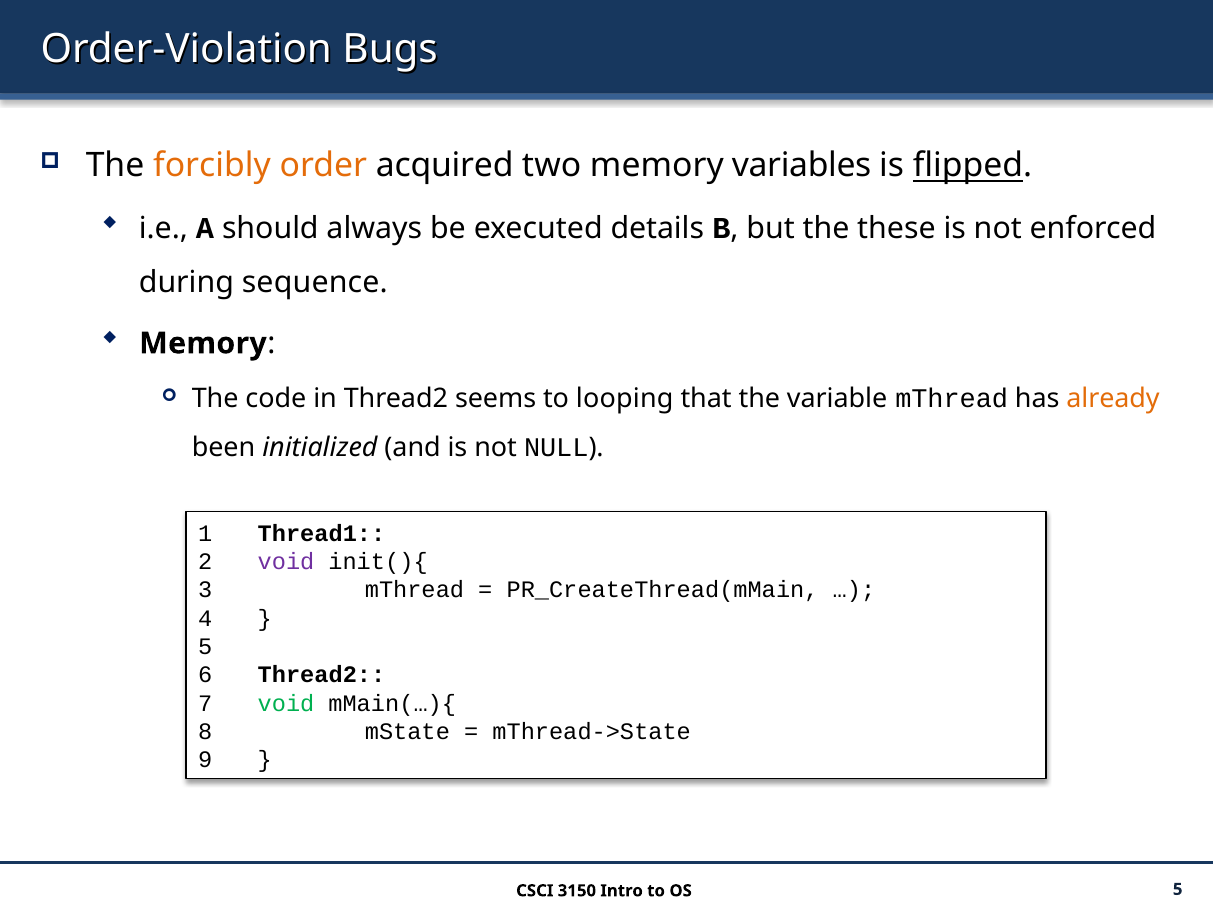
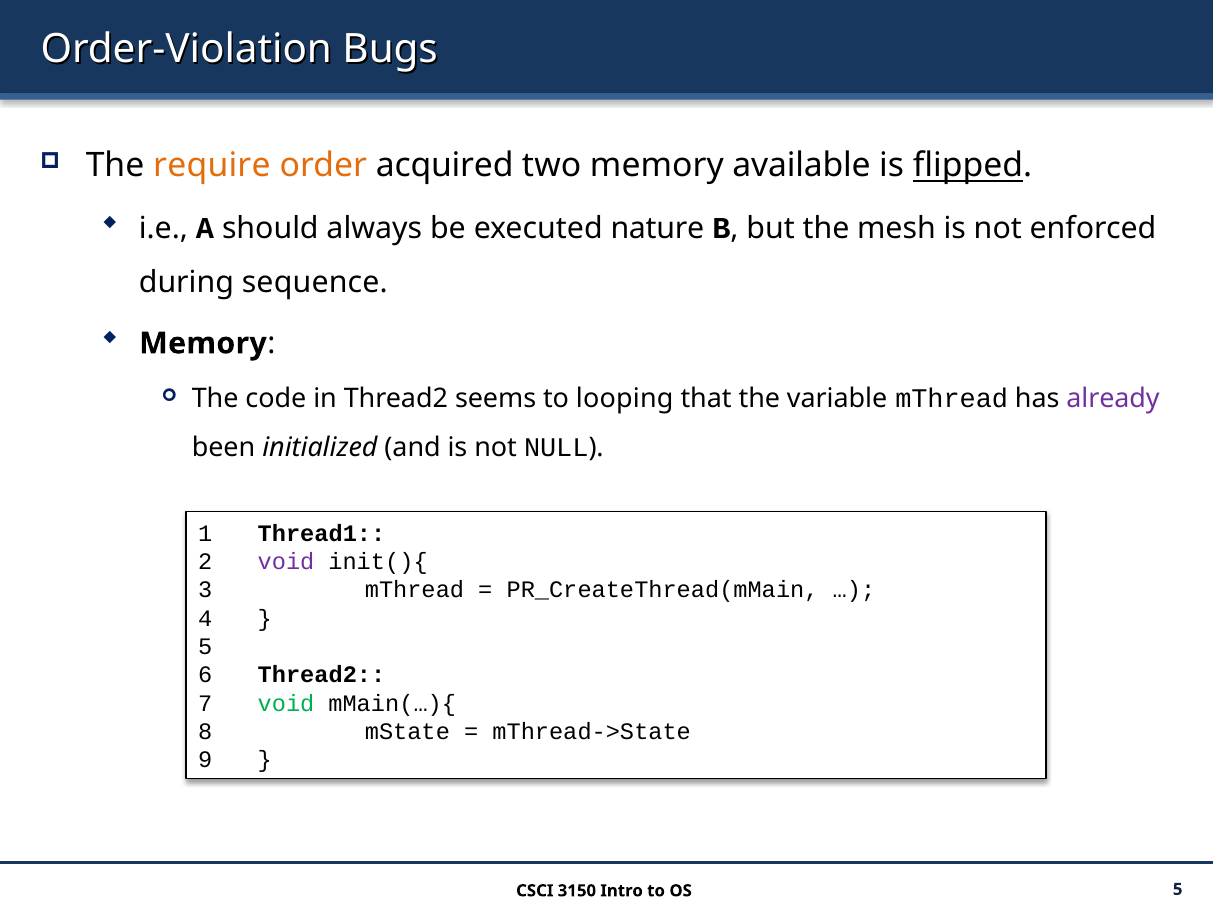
forcibly: forcibly -> require (212, 166)
variables: variables -> available (802, 166)
details: details -> nature (657, 228)
these: these -> mesh (896, 228)
already colour: orange -> purple (1113, 399)
